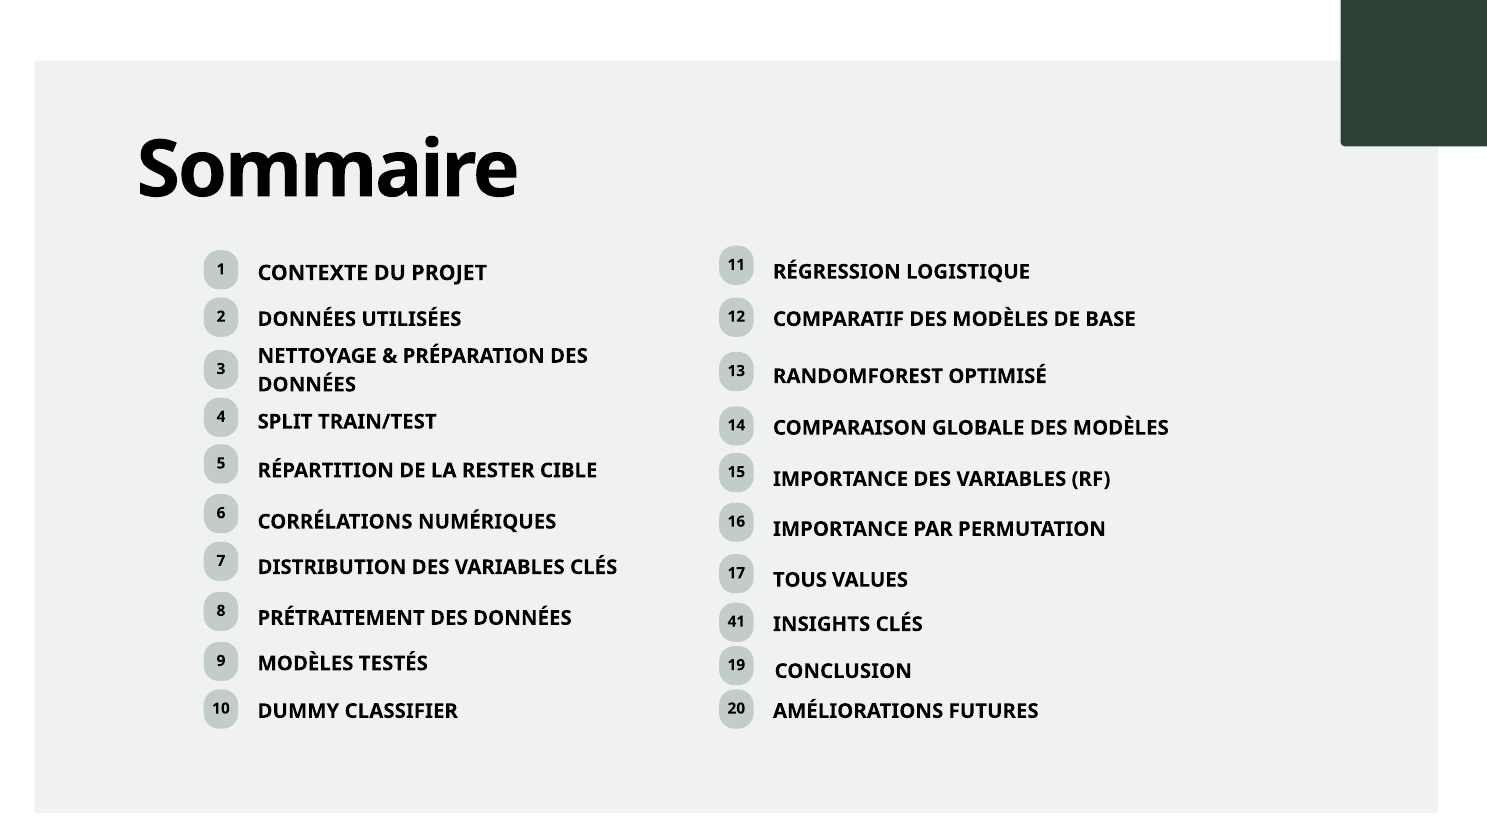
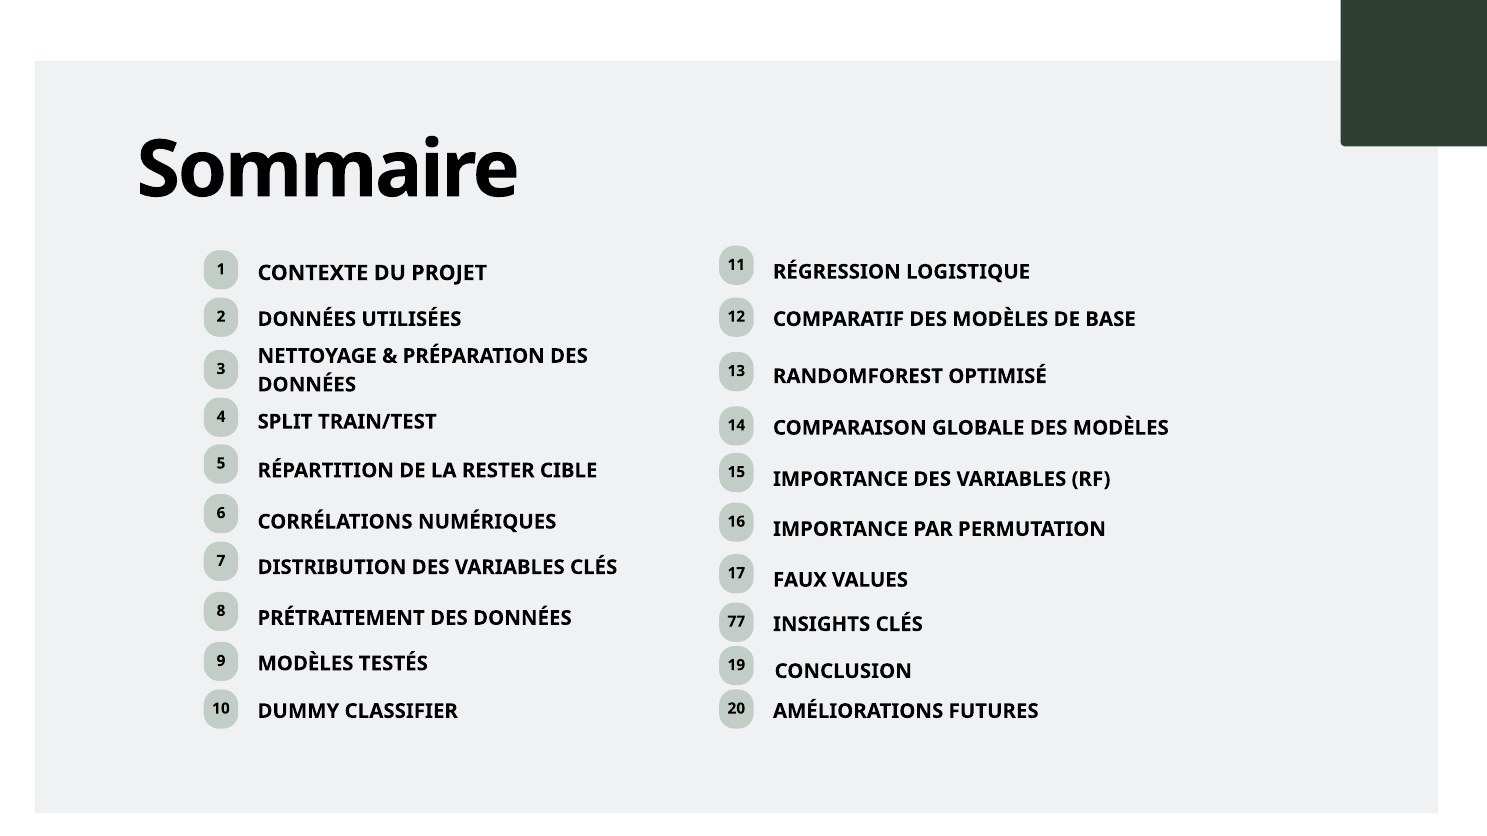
TOUS: TOUS -> FAUX (800, 580)
41: 41 -> 77 (736, 622)
